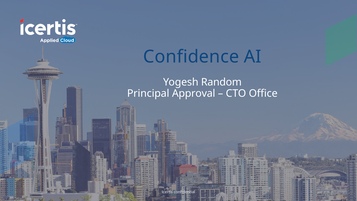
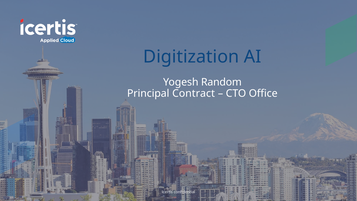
Confidence: Confidence -> Digitization (191, 57)
Approval: Approval -> Contract (194, 93)
